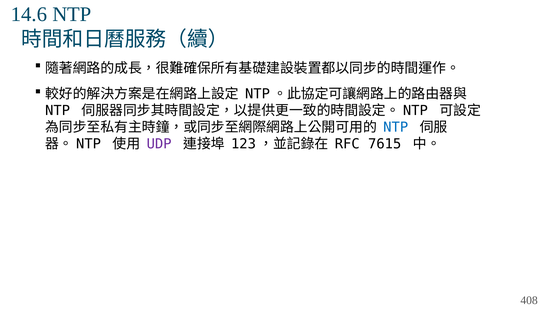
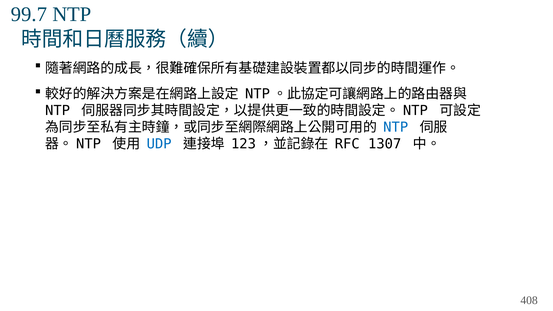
14.6: 14.6 -> 99.7 (29, 14)
UDP colour: purple -> blue (159, 144)
7615: 7615 -> 1307 (385, 144)
